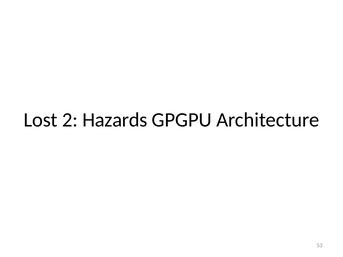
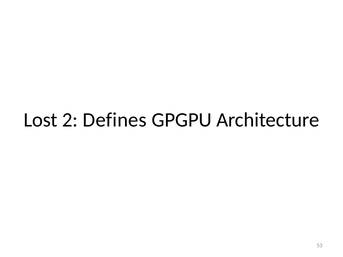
Hazards: Hazards -> Defines (115, 120)
